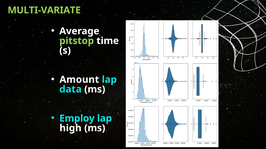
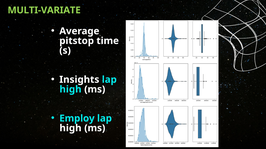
pitstop colour: light green -> white (77, 41)
Amount: Amount -> Insights (79, 80)
data: data -> high (70, 90)
